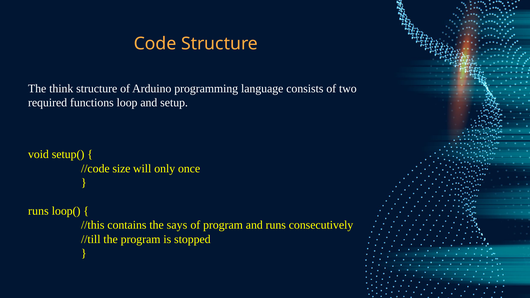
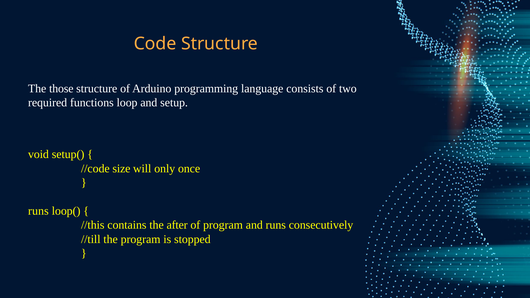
think: think -> those (61, 89)
says: says -> after (177, 225)
